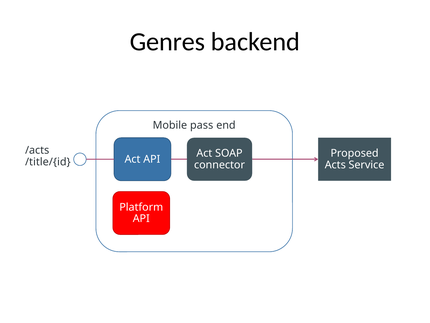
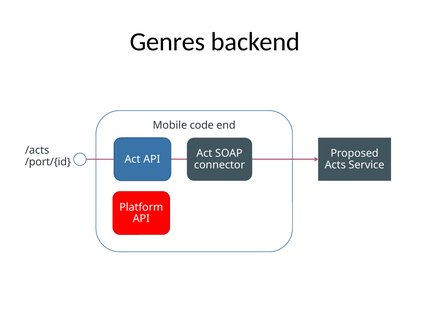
pass: pass -> code (202, 125)
/title/{id: /title/{id -> /port/{id (48, 162)
